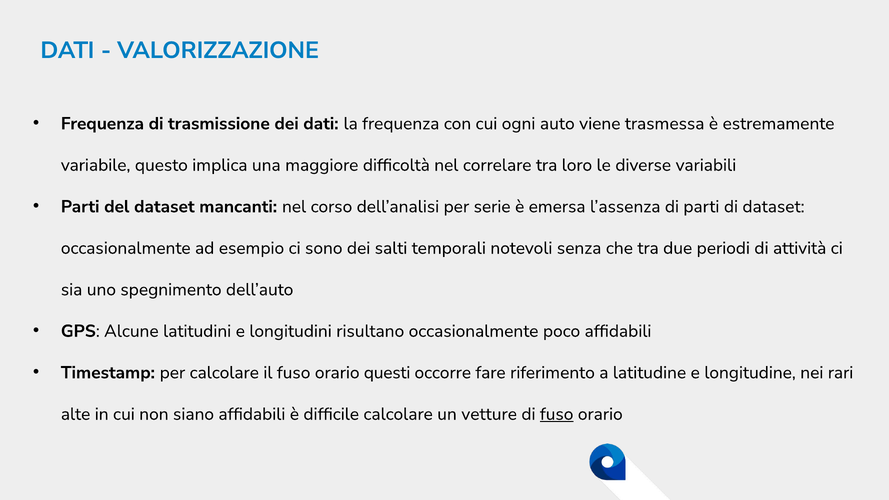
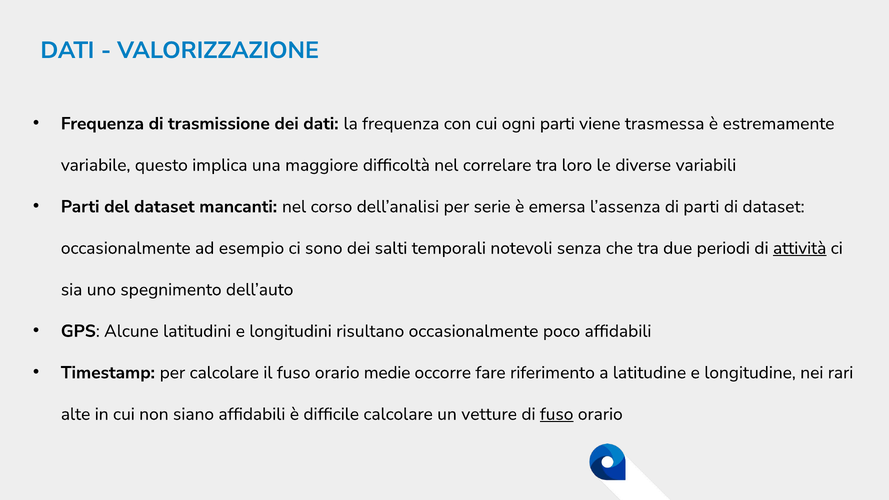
ogni auto: auto -> parti (557, 124)
attività underline: none -> present (800, 248)
questi: questi -> medie (387, 373)
